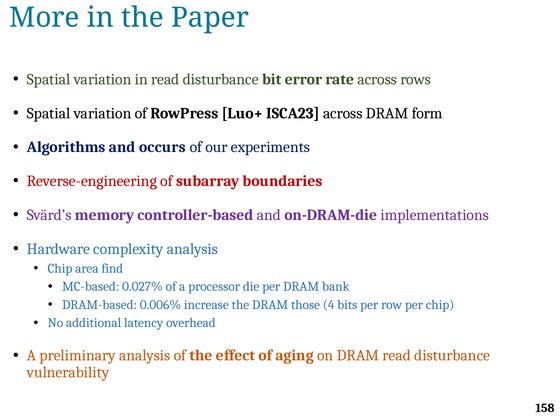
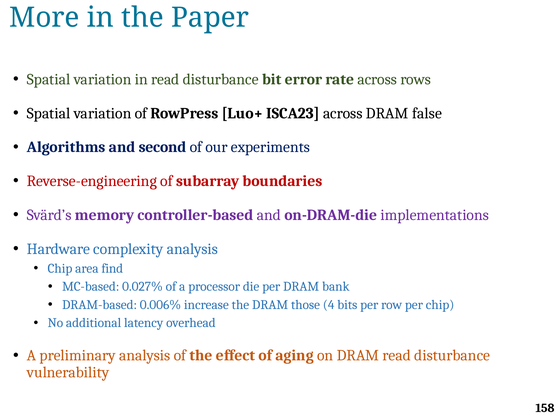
form: form -> false (427, 113)
occurs: occurs -> second (163, 147)
